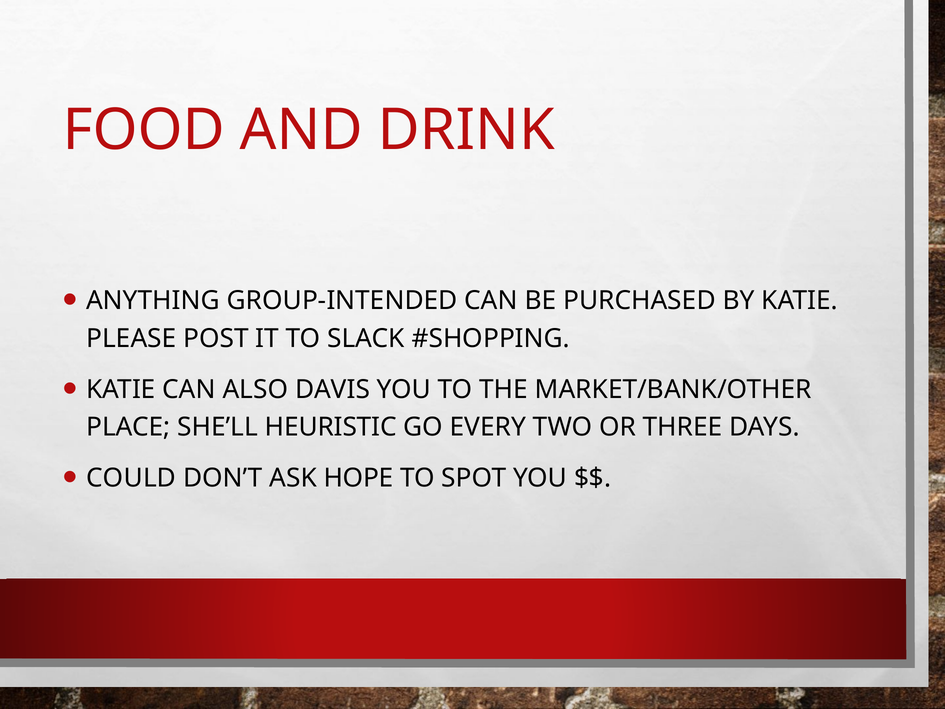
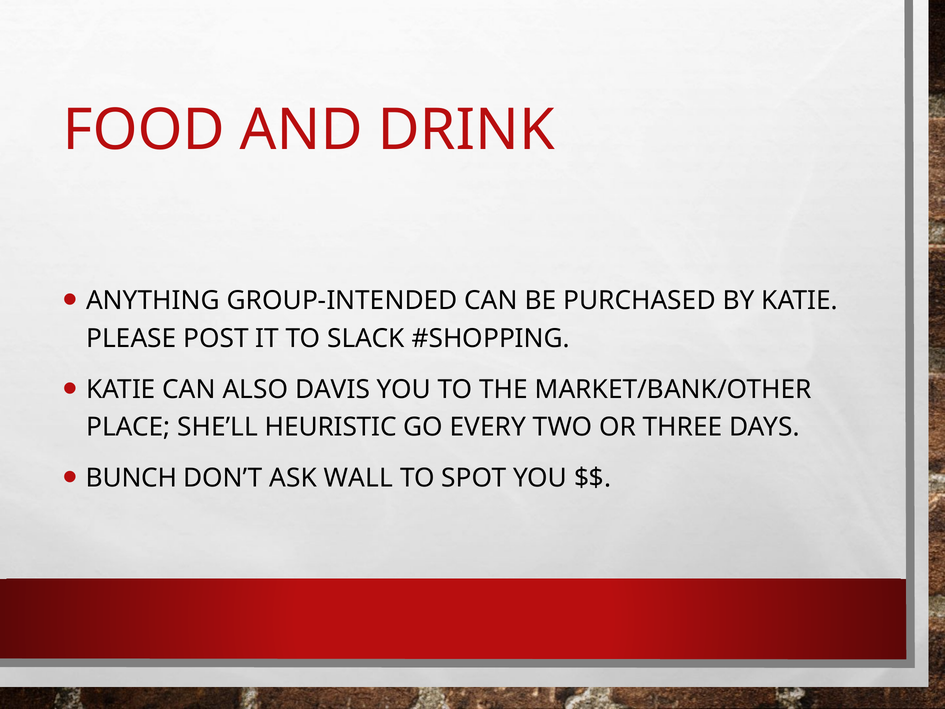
COULD: COULD -> BUNCH (131, 478)
HOPE: HOPE -> WALL (358, 478)
